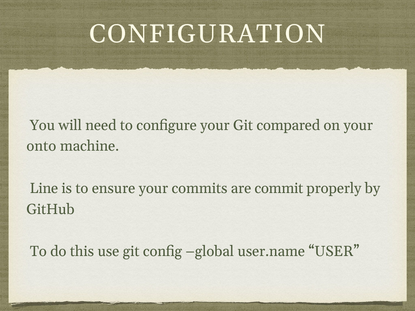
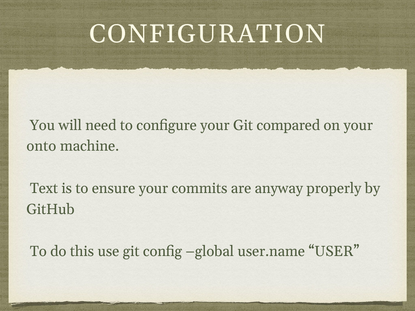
Line: Line -> Text (44, 188)
commit: commit -> anyway (279, 188)
